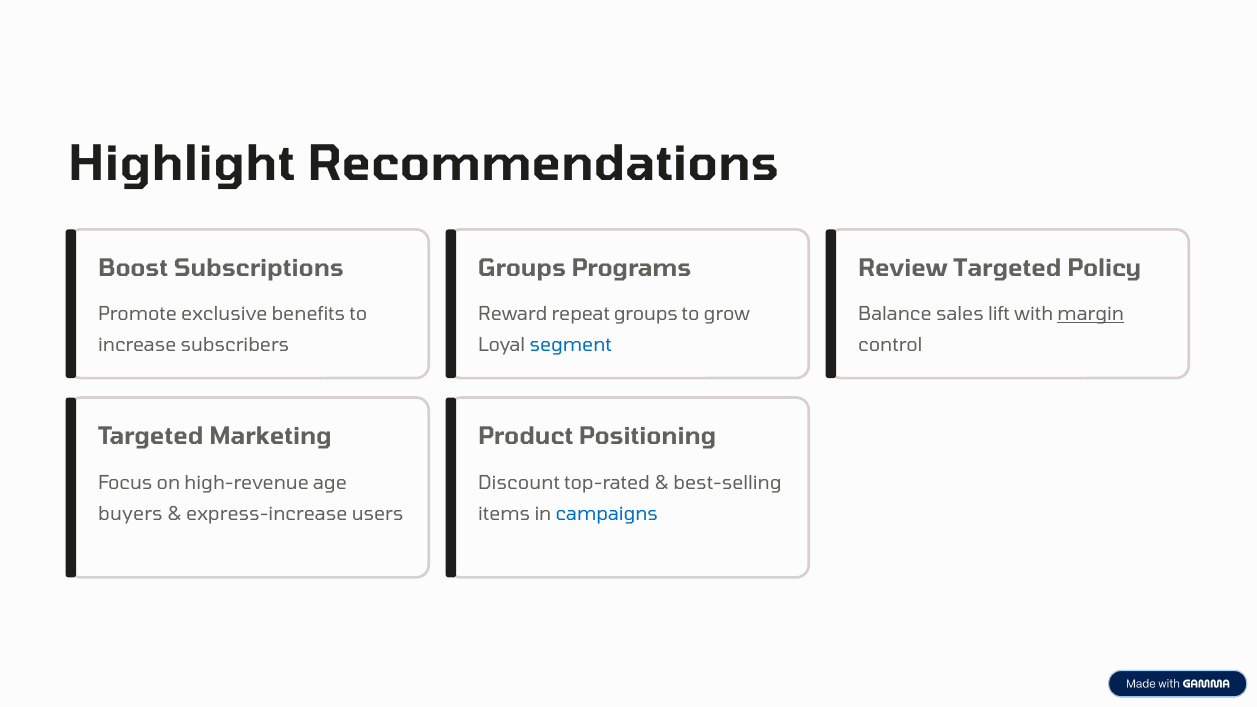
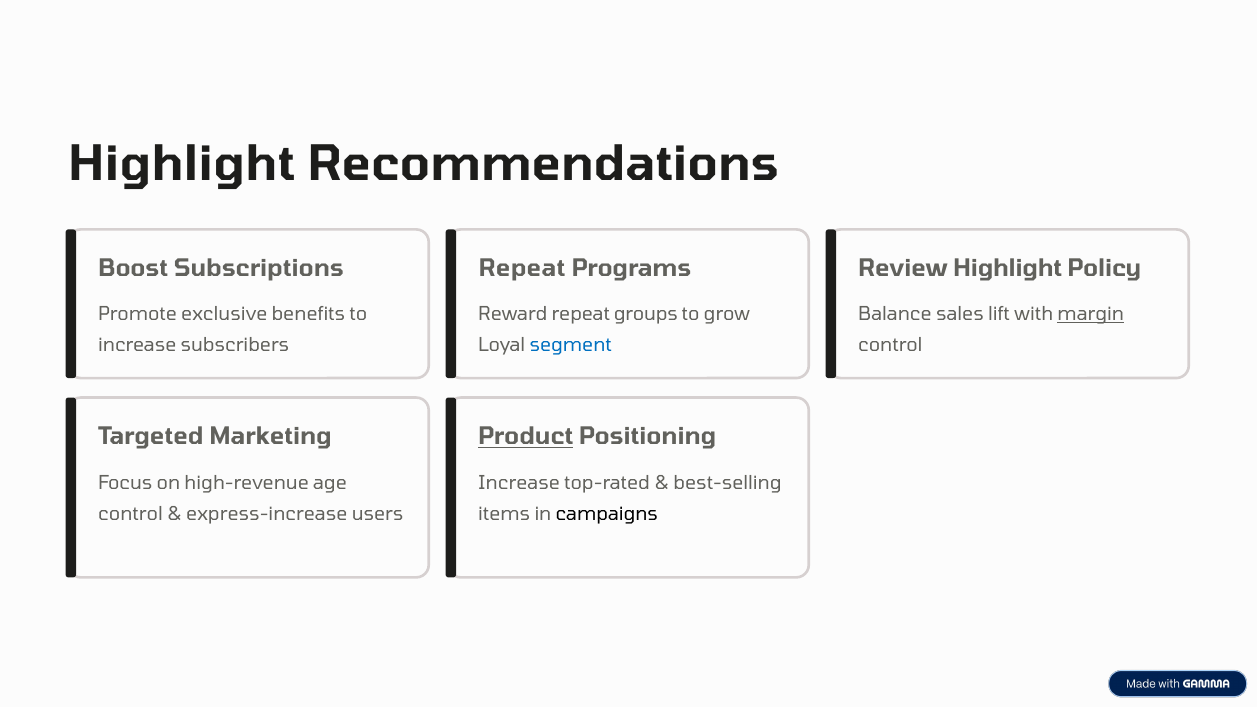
Groups: Groups -> Repeat (522, 269)
Review Targeted: Targeted -> Highlight (1008, 269)
Product underline: none -> present (526, 437)
Discount: Discount -> Increase (519, 483)
buyers: buyers -> control (131, 514)
campaigns colour: blue -> black (607, 514)
